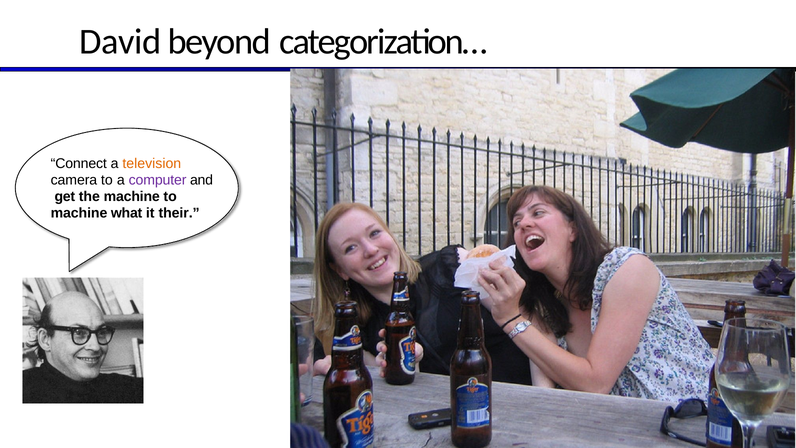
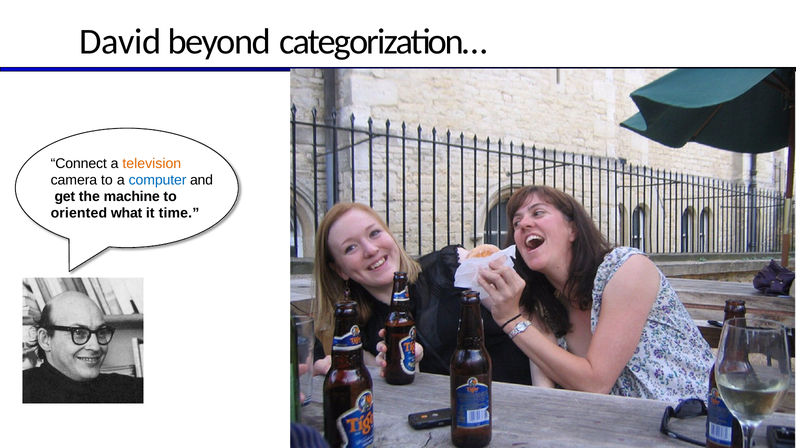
computer colour: purple -> blue (158, 180)
machine: machine -> oriented (79, 213)
their: their -> time (179, 213)
